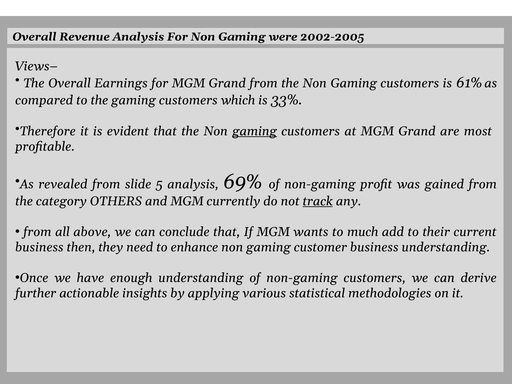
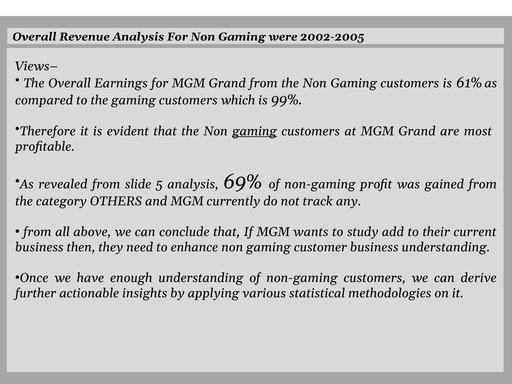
33%: 33% -> 99% (287, 100)
track underline: present -> none (318, 201)
much: much -> study (363, 232)
